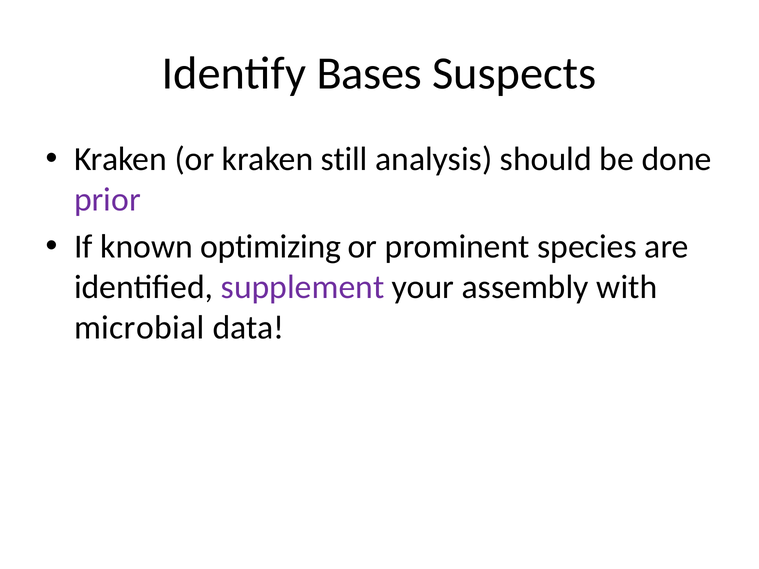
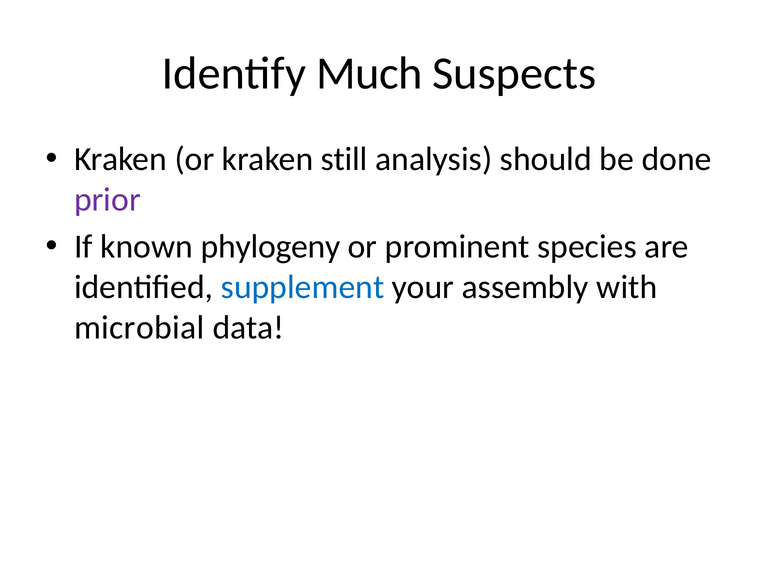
Bases: Bases -> Much (369, 73)
optimizing: optimizing -> phylogeny (271, 247)
supplement colour: purple -> blue (303, 287)
